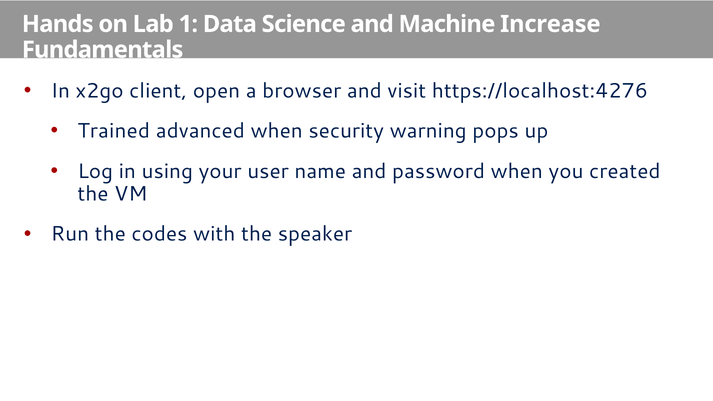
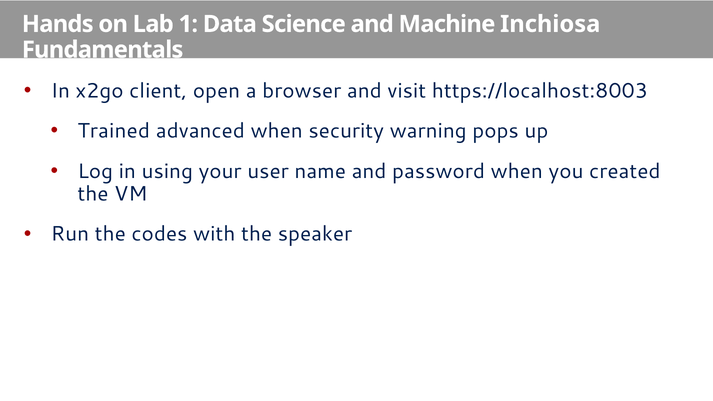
Increase: Increase -> Inchiosa (550, 24)
https://localhost:4276: https://localhost:4276 -> https://localhost:8003 (540, 91)
